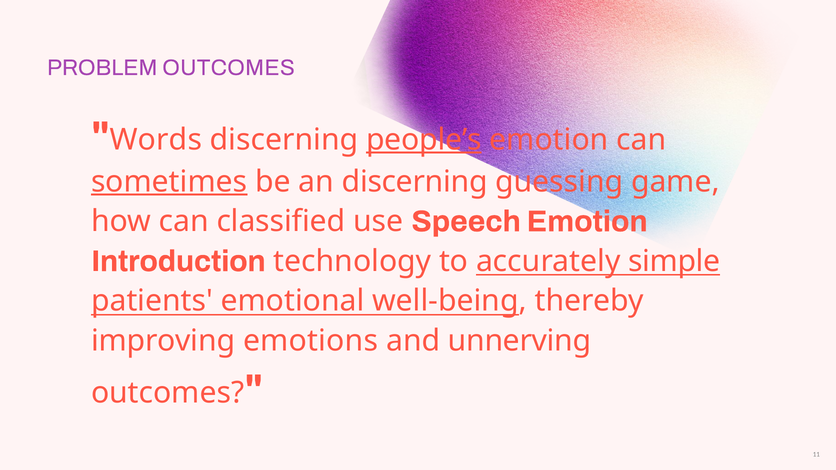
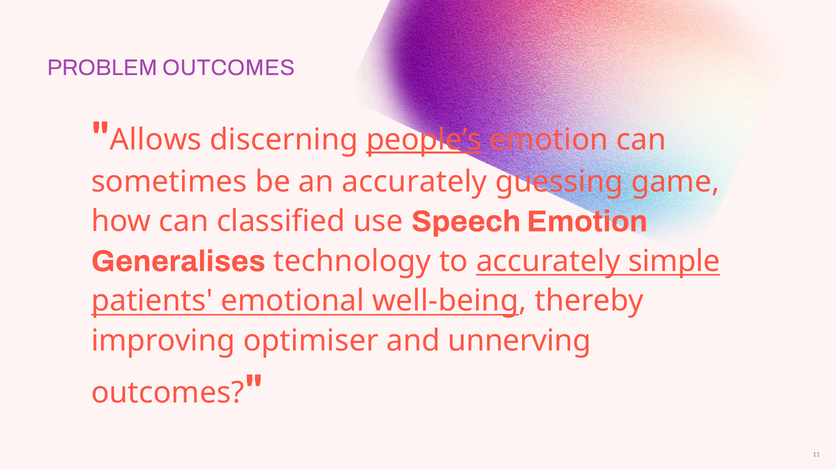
Words: Words -> Allows (156, 140)
sometimes underline: present -> none (169, 182)
an discerning: discerning -> accurately (415, 182)
Introduction: Introduction -> Generalises (178, 261)
emotions: emotions -> optimiser (311, 341)
